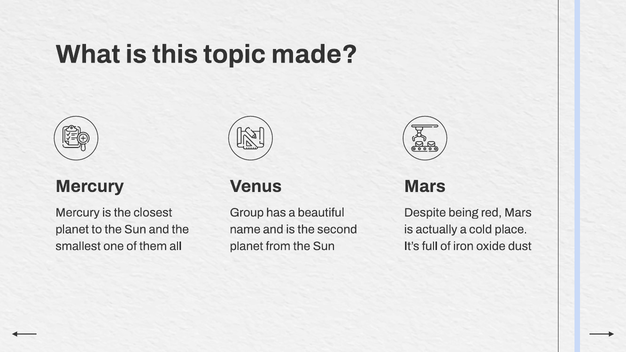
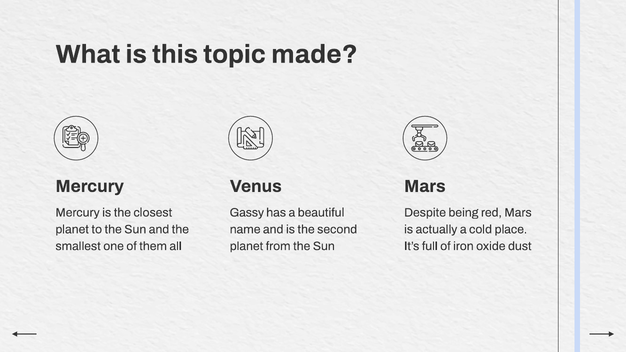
Group: Group -> Gassy (247, 213)
